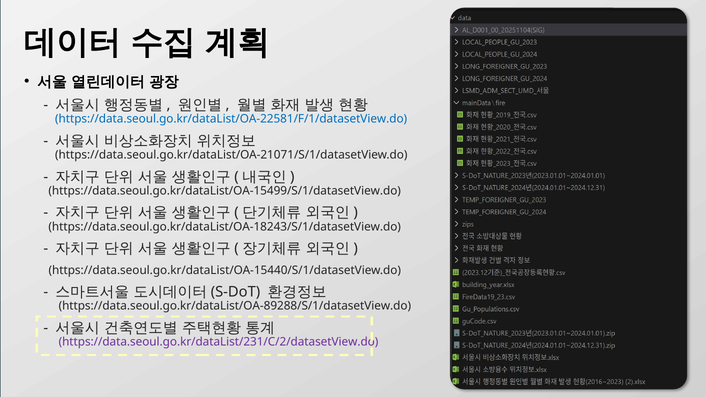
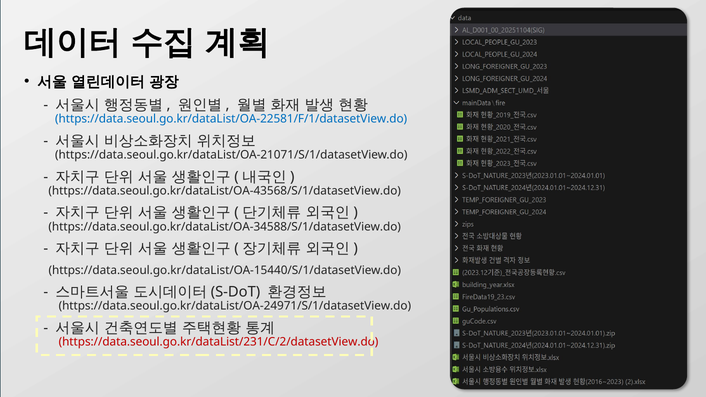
https://data.seoul.go.kr/dataList/OA-15499/S/1/datasetView.do: https://data.seoul.go.kr/dataList/OA-15499/S/1/datasetView.do -> https://data.seoul.go.kr/dataList/OA-43568/S/1/datasetView.do (225, 191)
https://data.seoul.go.kr/dataList/OA-18243/S/1/datasetView.do: https://data.seoul.go.kr/dataList/OA-18243/S/1/datasetView.do -> https://data.seoul.go.kr/dataList/OA-34588/S/1/datasetView.do (225, 227)
https://data.seoul.go.kr/dataList/OA-89288/S/1/datasetView.do: https://data.seoul.go.kr/dataList/OA-89288/S/1/datasetView.do -> https://data.seoul.go.kr/dataList/OA-24971/S/1/datasetView.do (235, 306)
https://data.seoul.go.kr/dataList/231/C/2/datasetView.do colour: purple -> red (218, 342)
